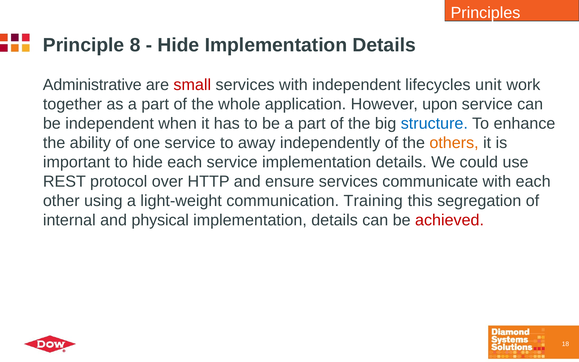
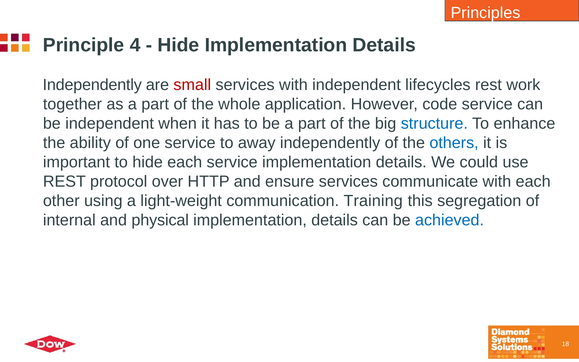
8: 8 -> 4 (135, 45)
Administrative: Administrative -> Independently (92, 85)
lifecycles unit: unit -> rest (488, 85)
upon: upon -> code (440, 104)
others colour: orange -> blue (454, 143)
achieved colour: red -> blue (450, 220)
